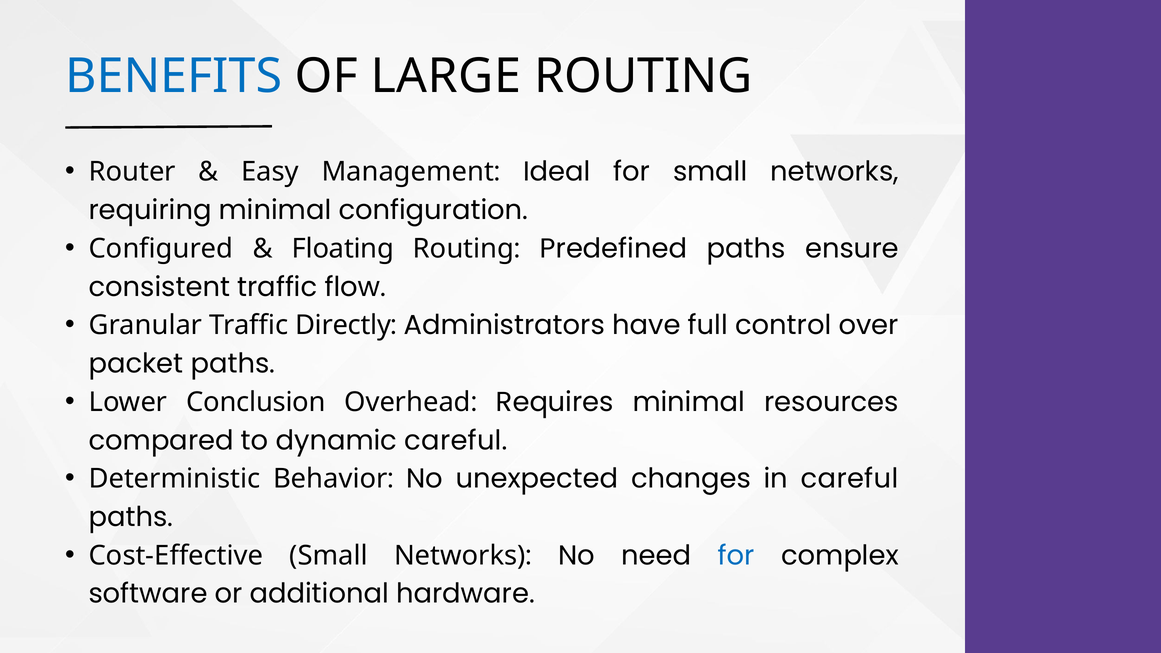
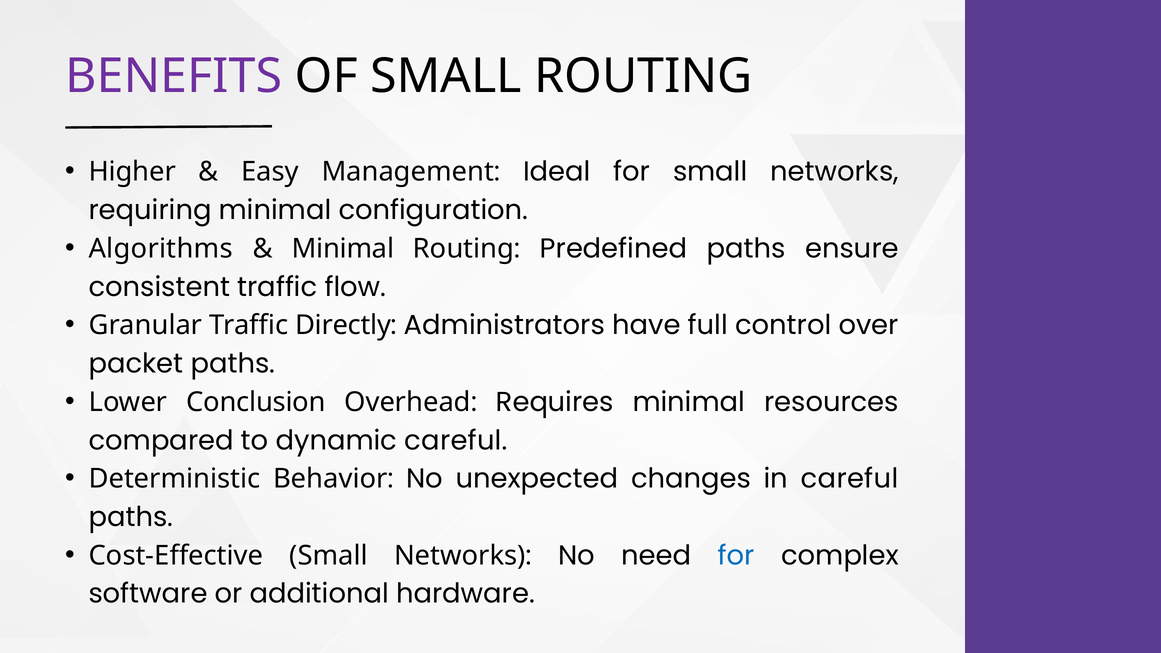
BENEFITS colour: blue -> purple (174, 76)
OF LARGE: LARGE -> SMALL (446, 76)
Router: Router -> Higher (132, 172)
Configured: Configured -> Algorithms (161, 249)
Floating: Floating -> Minimal (343, 249)
